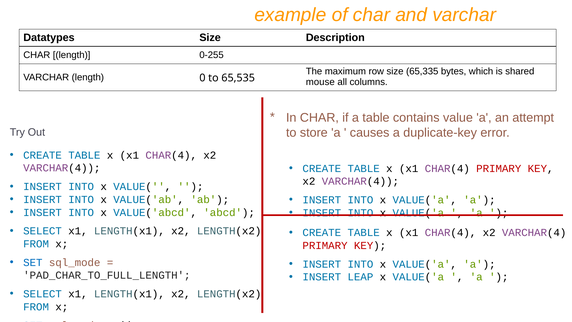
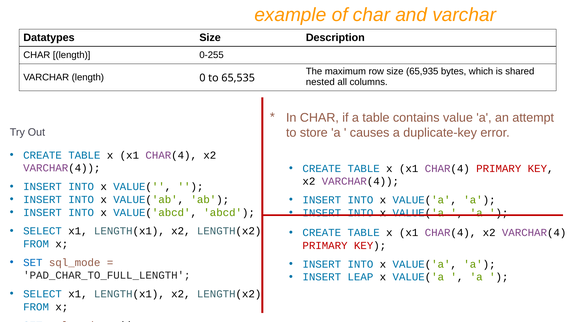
65,335: 65,335 -> 65,935 (422, 71)
mouse: mouse -> nested (320, 82)
